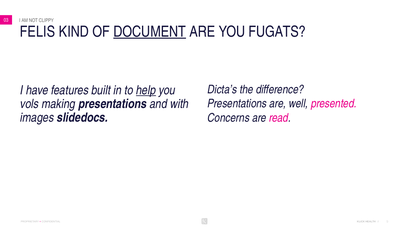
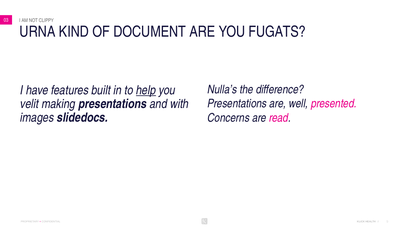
FELIS: FELIS -> URNA (38, 32)
DOCUMENT underline: present -> none (150, 32)
Dicta’s: Dicta’s -> Nulla’s (222, 89)
vols: vols -> velit (30, 104)
